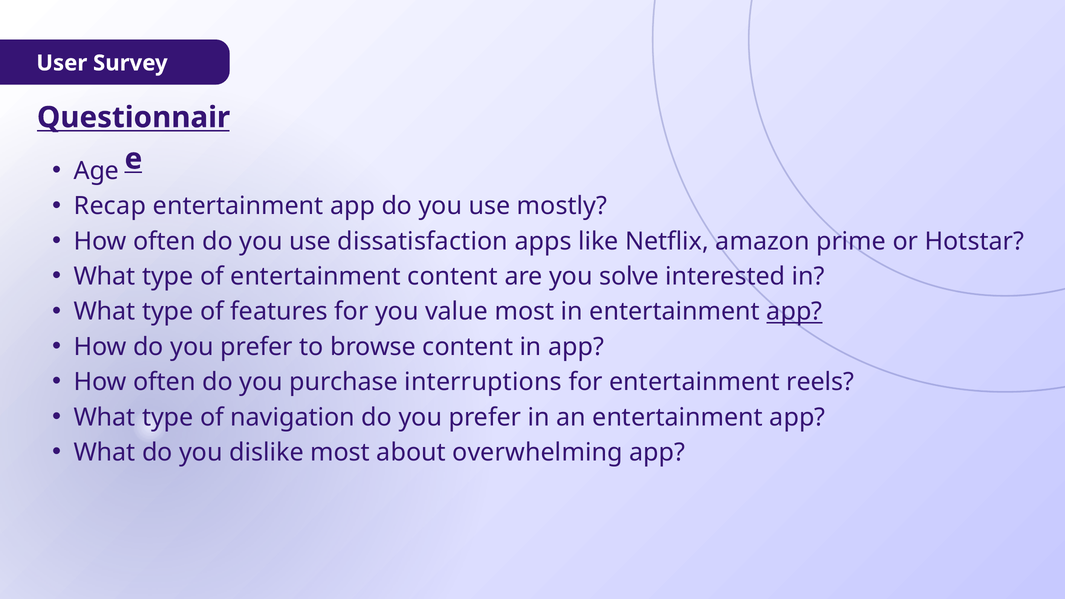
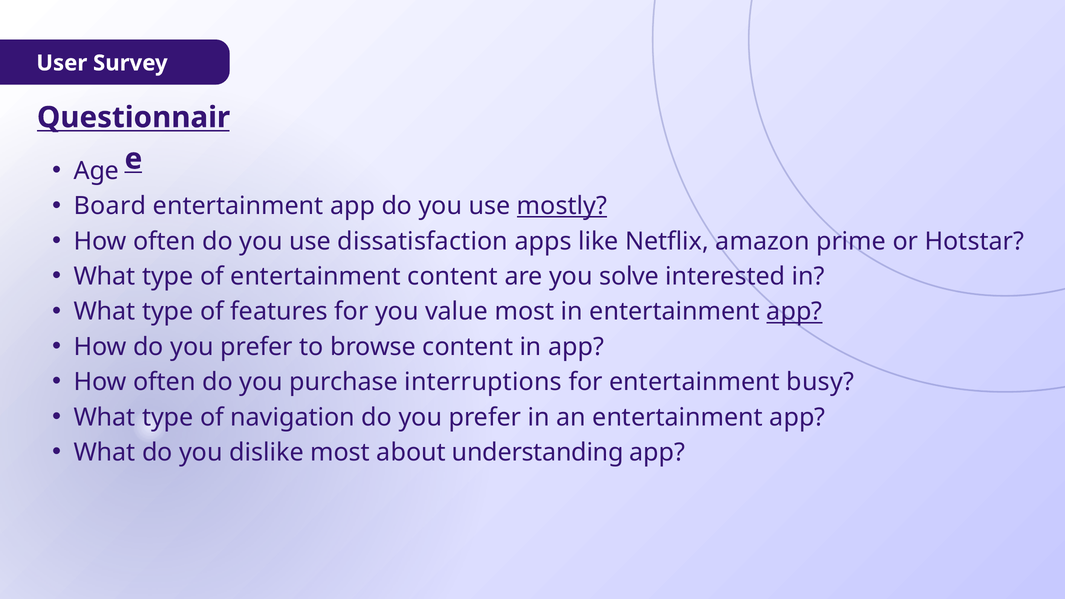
Recap: Recap -> Board (110, 206)
mostly underline: none -> present (562, 206)
reels: reels -> busy (820, 382)
overwhelming: overwhelming -> understanding (538, 453)
